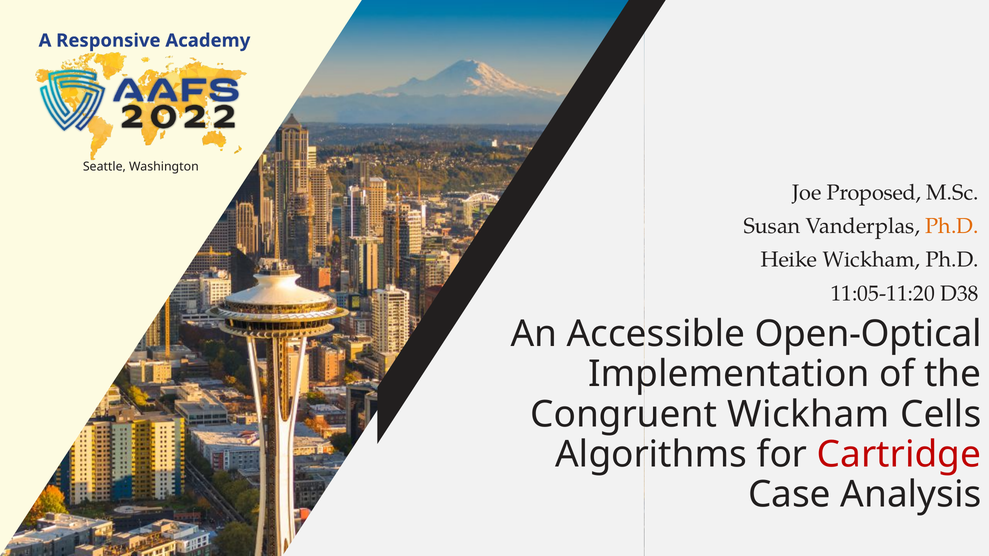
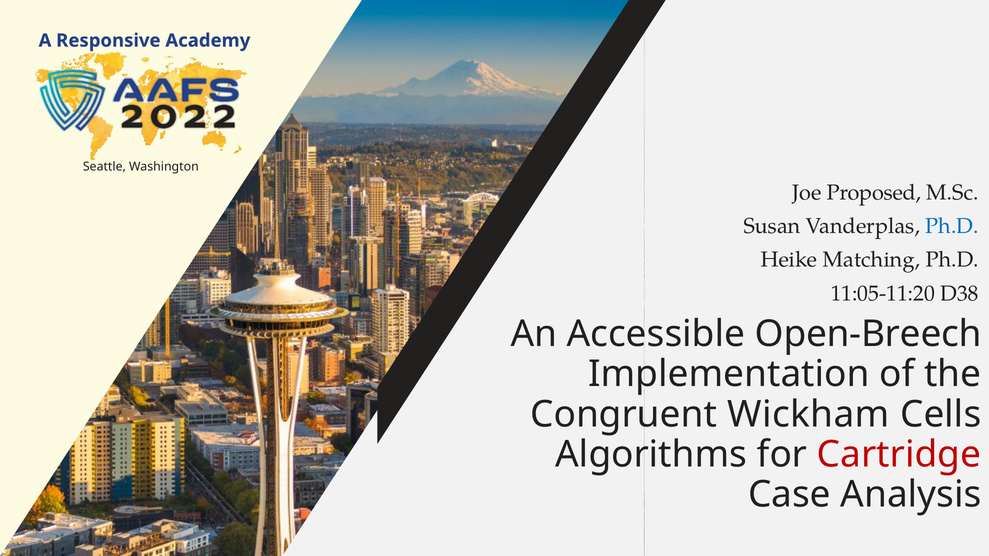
Ph.D colour: orange -> blue (952, 226)
Heike Wickham: Wickham -> Matching (871, 260)
Open-Optical: Open-Optical -> Open-Breech (868, 334)
